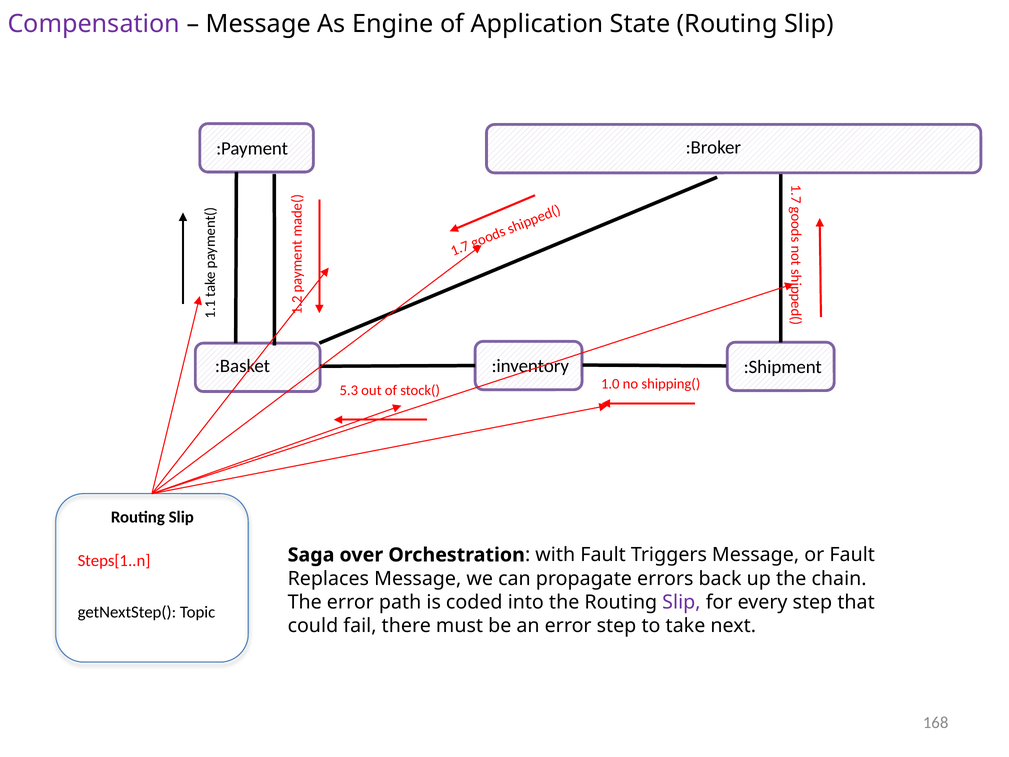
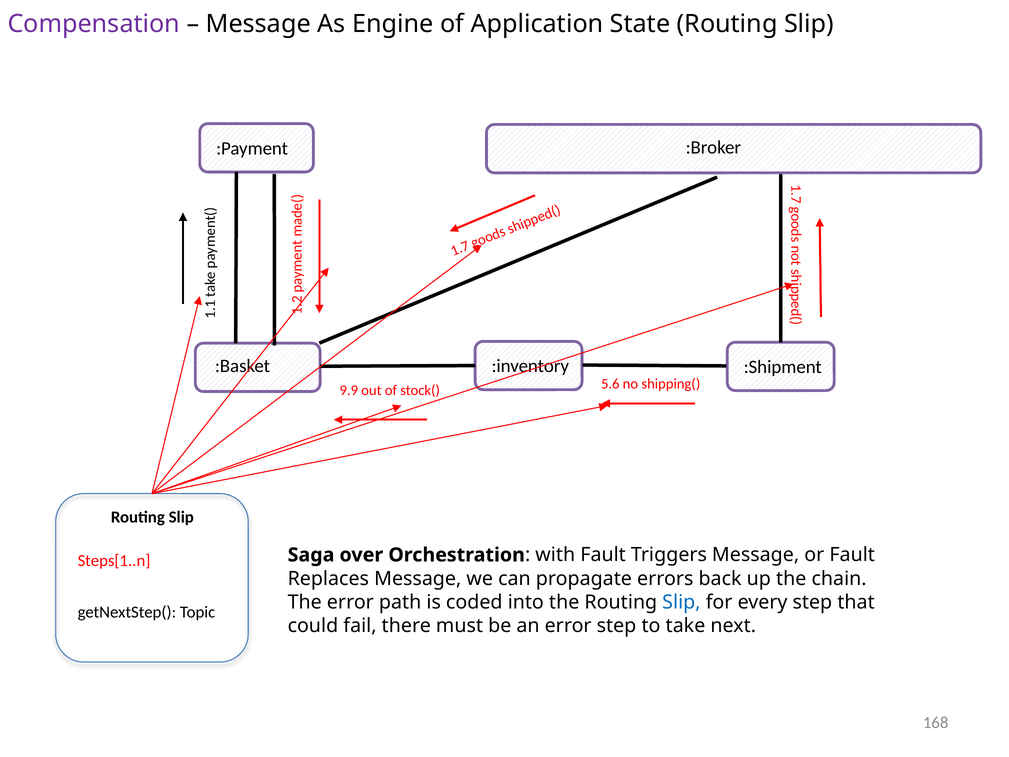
5.3: 5.3 -> 9.9 (349, 390)
1.0: 1.0 -> 5.6 (610, 384)
Slip colour: purple -> blue (681, 602)
